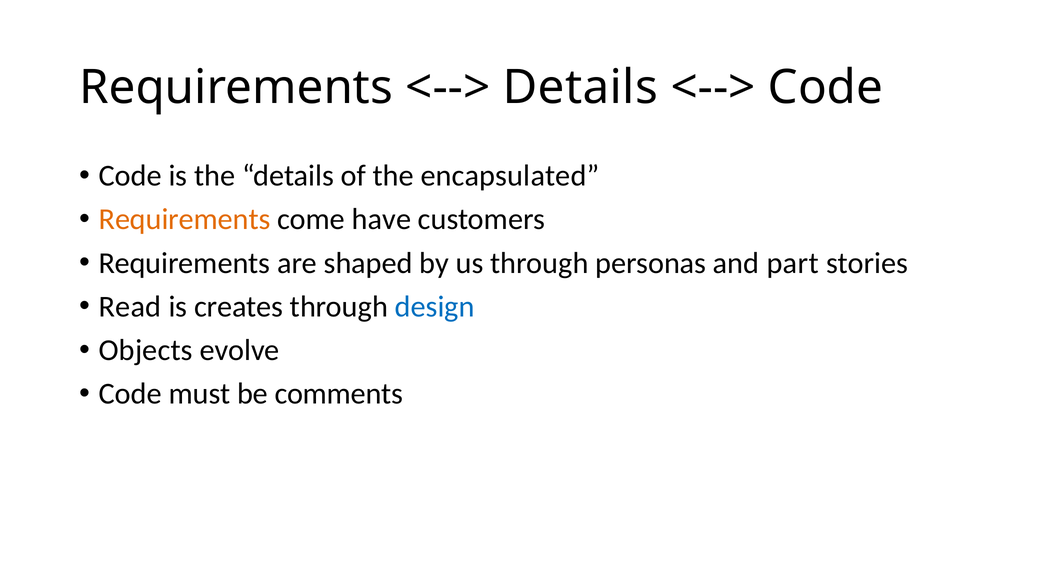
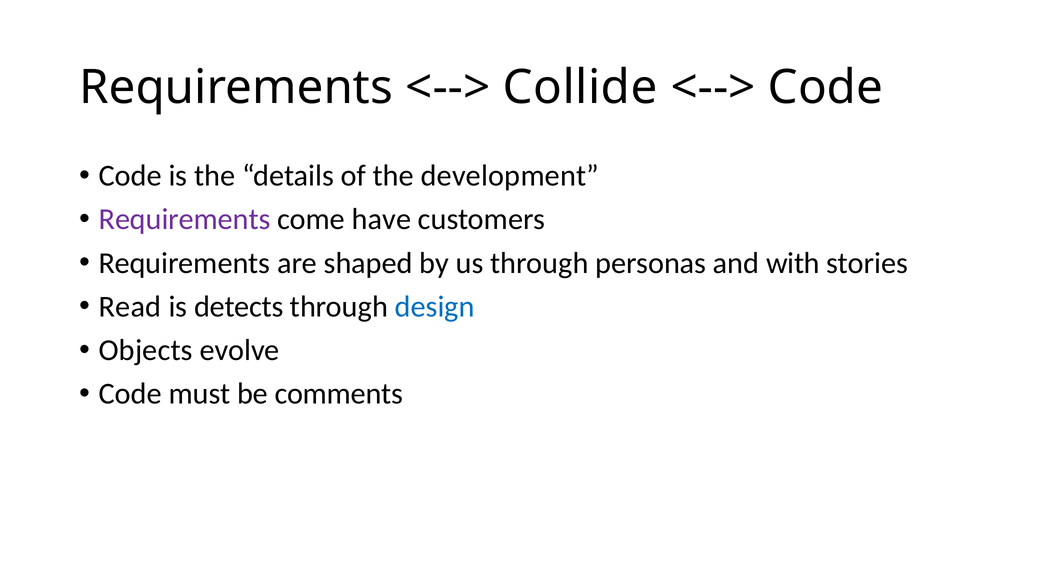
Details: Details -> Collide (580, 87)
encapsulated: encapsulated -> development (510, 176)
Requirements colour: orange -> purple (185, 219)
part: part -> with (793, 263)
creates: creates -> detects (239, 306)
